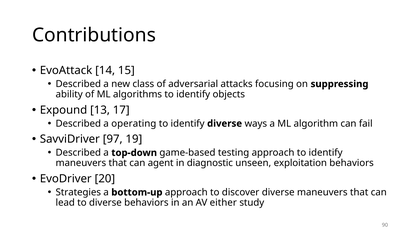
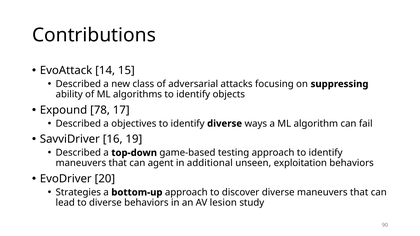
13: 13 -> 78 (100, 110)
operating: operating -> objectives (134, 124)
97: 97 -> 16 (113, 139)
diagnostic: diagnostic -> additional (210, 163)
either: either -> lesion (223, 203)
